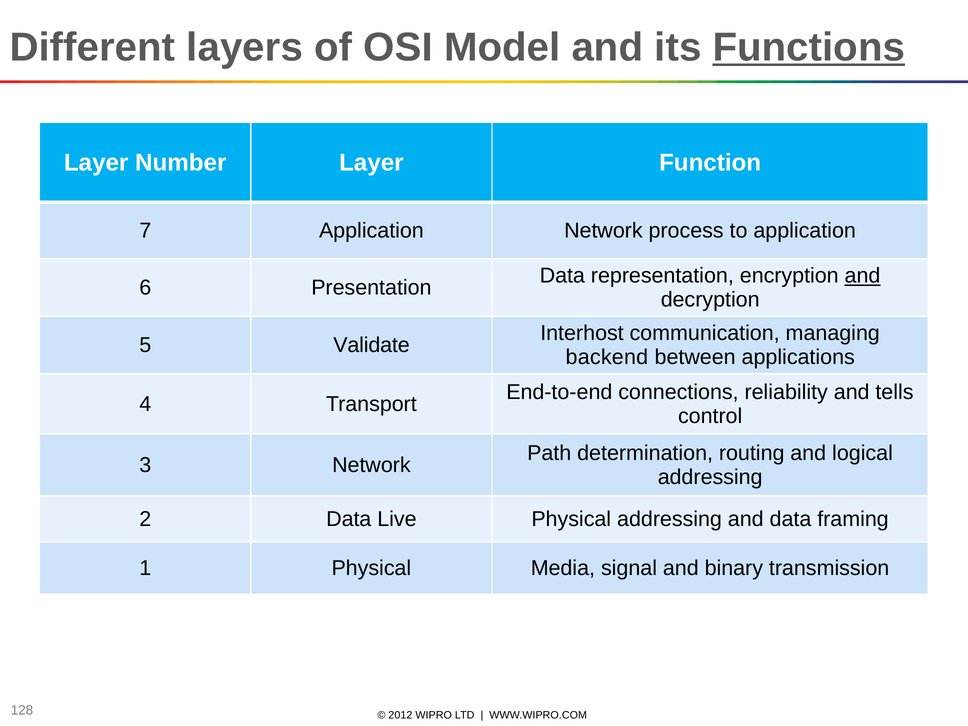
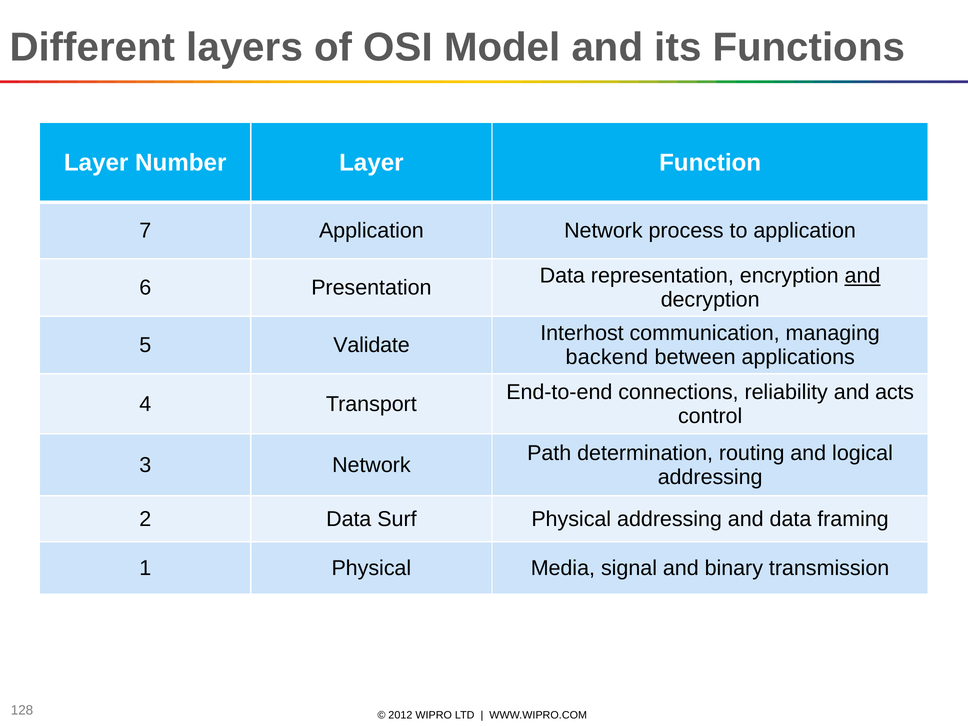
Functions underline: present -> none (809, 47)
tells: tells -> acts (895, 392)
Live: Live -> Surf (397, 519)
